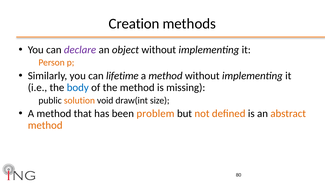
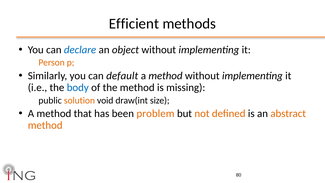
Creation: Creation -> Efficient (134, 24)
declare colour: purple -> blue (80, 50)
lifetime: lifetime -> default (122, 76)
